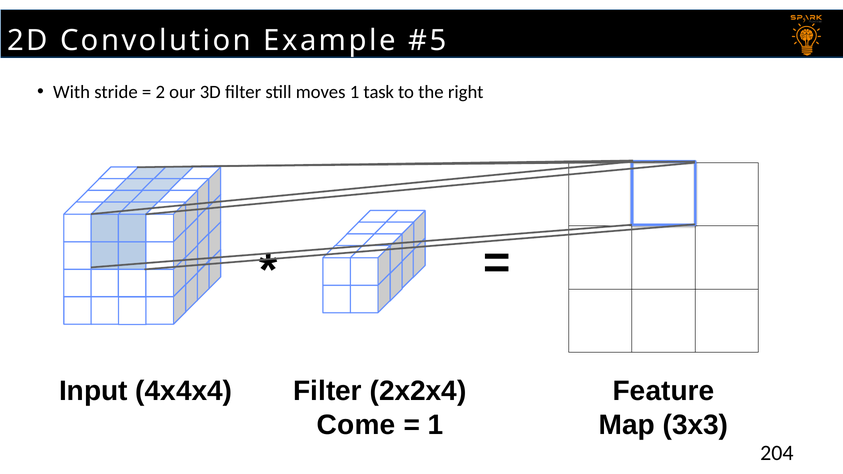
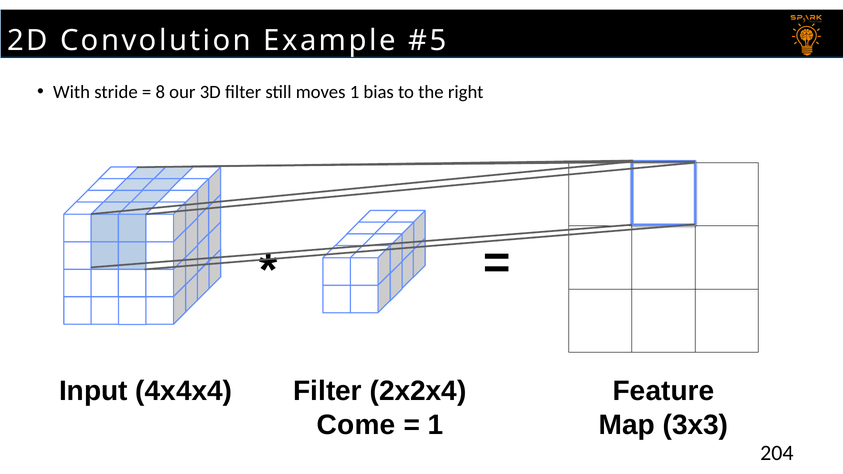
2: 2 -> 8 (160, 92)
task: task -> bias (379, 92)
